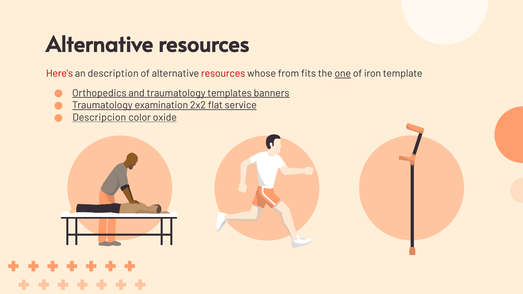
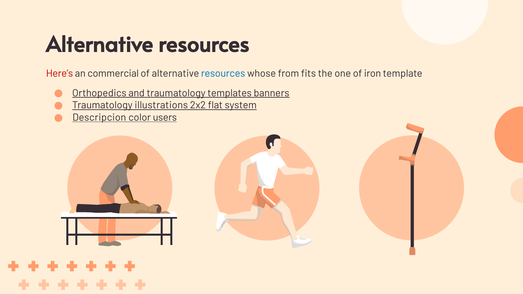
description: description -> commercial (113, 74)
resources colour: red -> blue (223, 74)
one underline: present -> none (343, 74)
examination: examination -> illustrations (161, 105)
service: service -> system (241, 105)
oxide: oxide -> users (165, 117)
